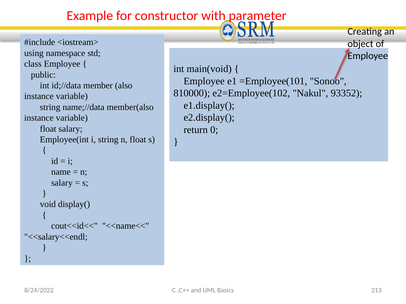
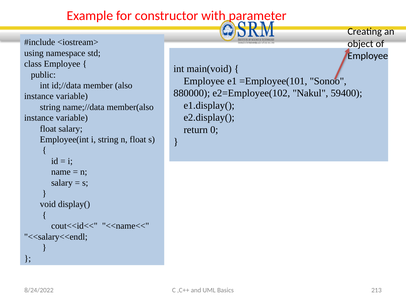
810000: 810000 -> 880000 (192, 93)
93352: 93352 -> 59400 (346, 93)
